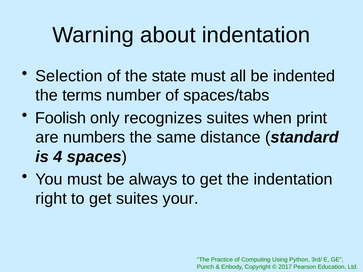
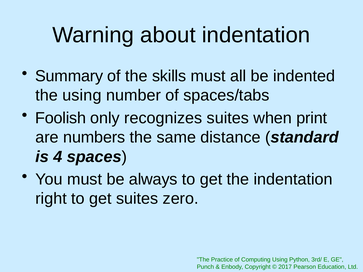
Selection: Selection -> Summary (69, 76)
state: state -> skills (169, 76)
the terms: terms -> using (82, 96)
your: your -> zero (181, 199)
